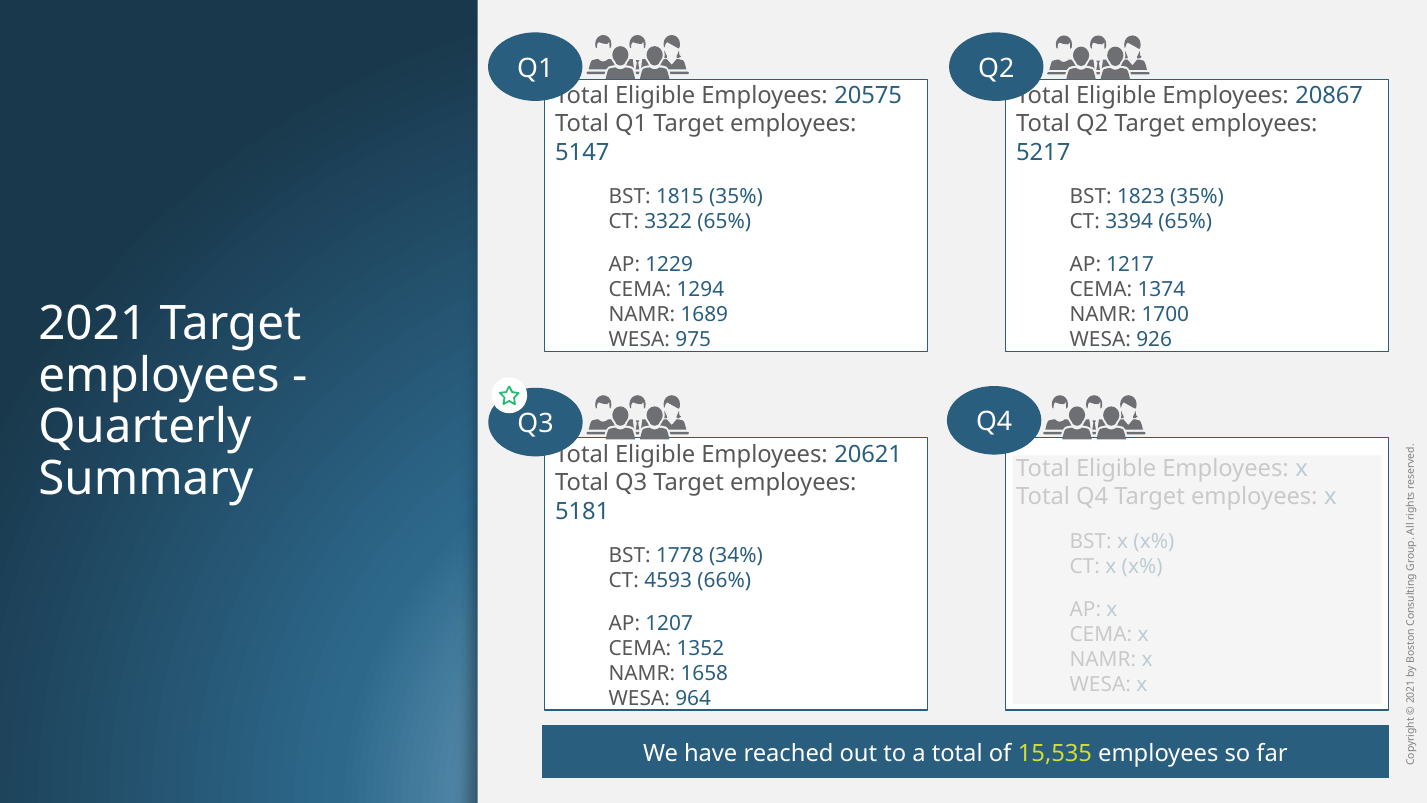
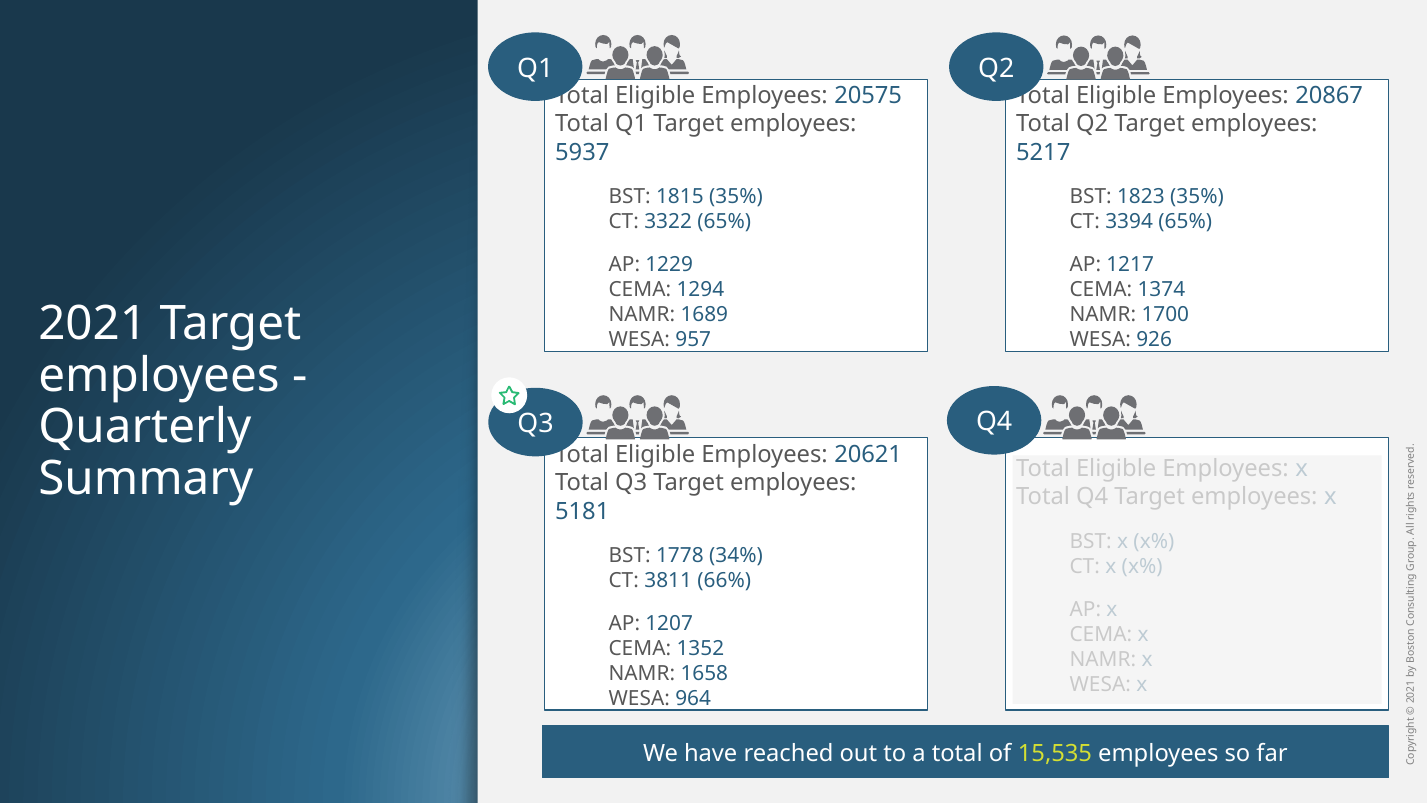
5147: 5147 -> 5937 (582, 153)
975: 975 -> 957 (693, 340)
4593: 4593 -> 3811 (668, 580)
